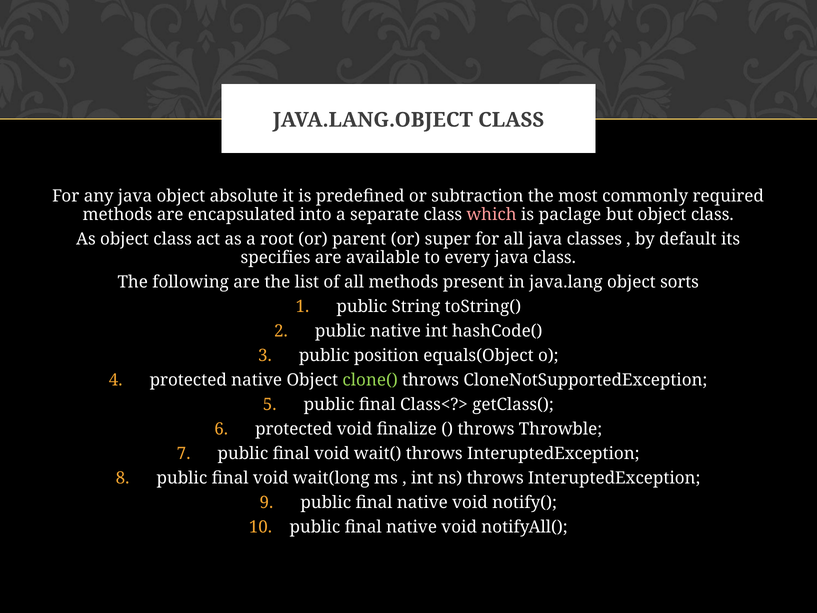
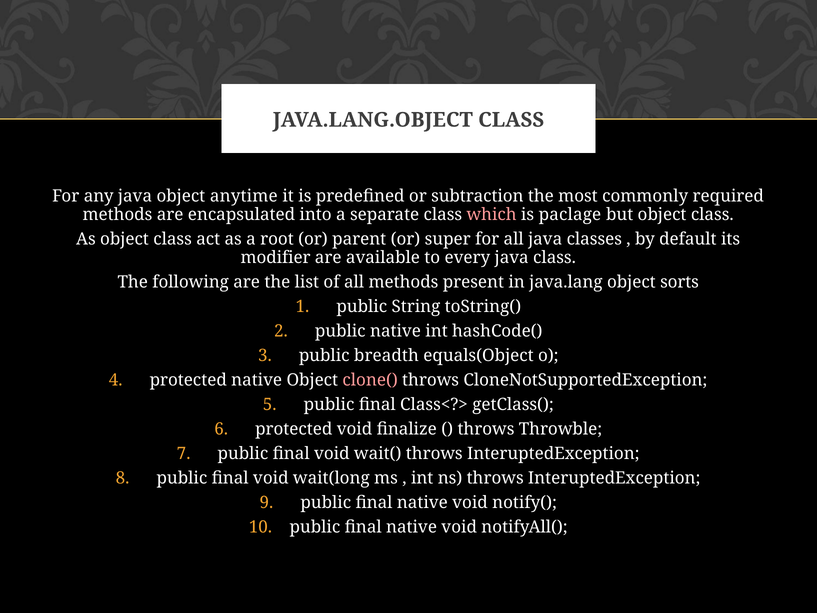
absolute: absolute -> anytime (244, 196)
specifies: specifies -> modifier (276, 257)
position: position -> breadth (386, 355)
clone( colour: light green -> pink (370, 380)
